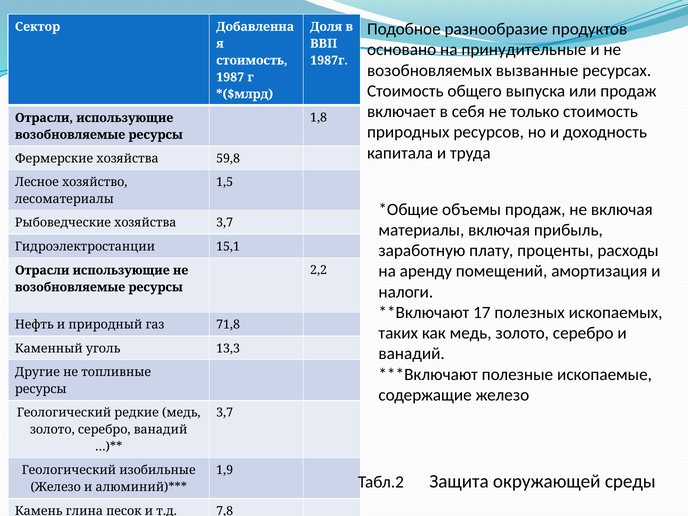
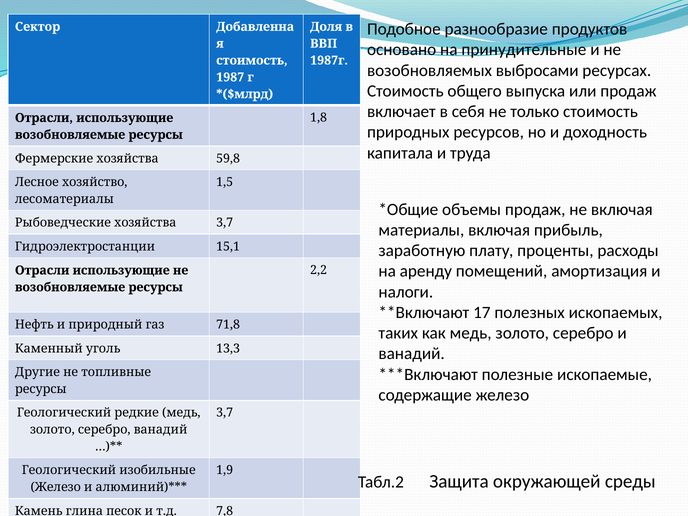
вызванные: вызванные -> выбросами (537, 70)
